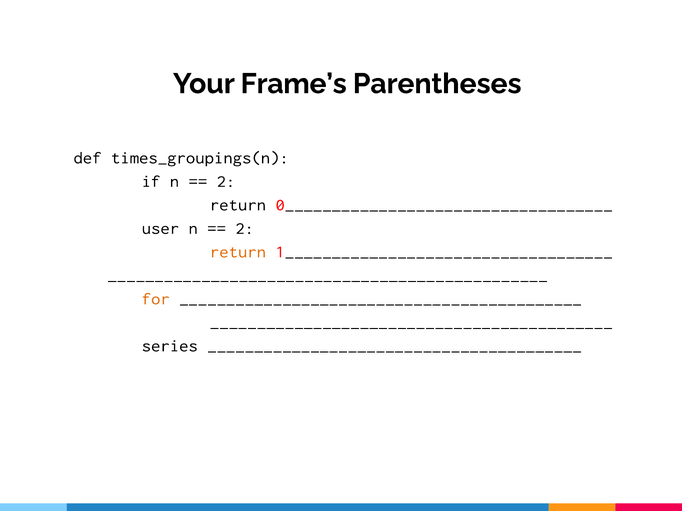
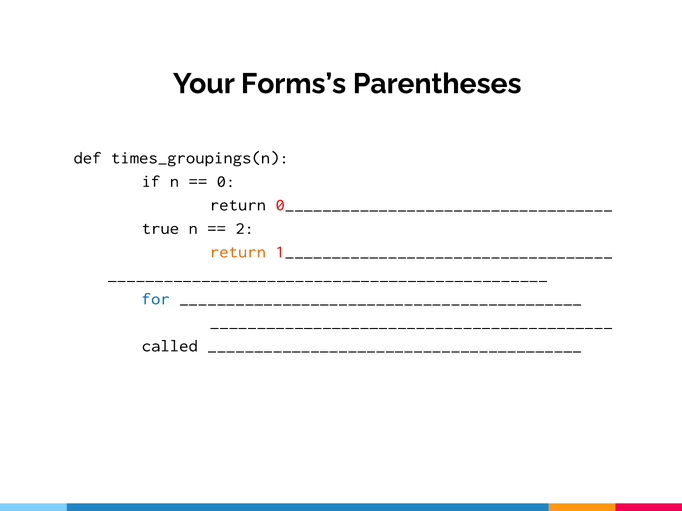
Frame’s: Frame’s -> Forms’s (294, 84)
2: 2 -> 0 (226, 181)
user: user -> true (160, 228)
for colour: orange -> blue (156, 299)
series: series -> called (170, 346)
